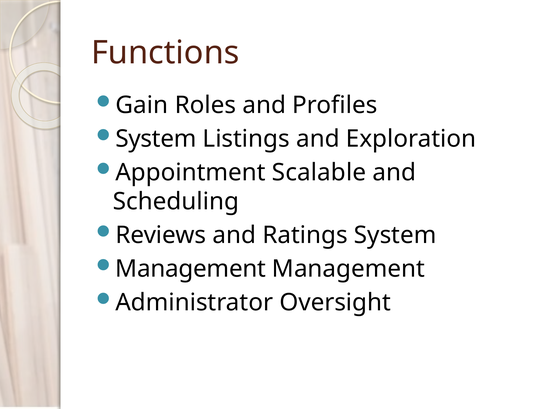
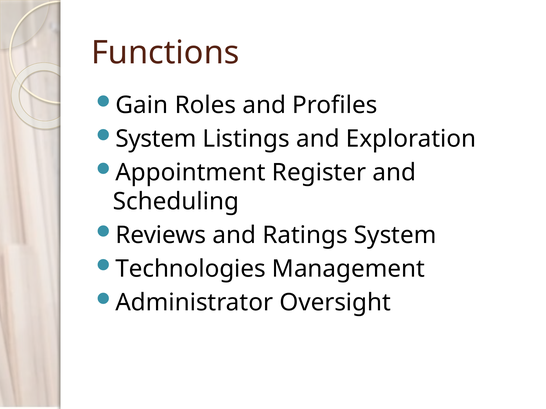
Scalable: Scalable -> Register (319, 173)
Management: Management -> Technologies (191, 269)
